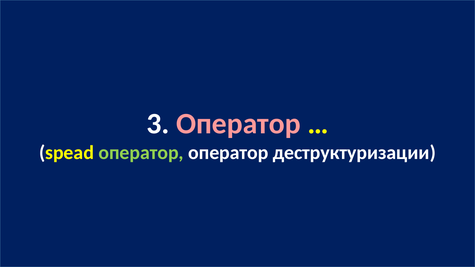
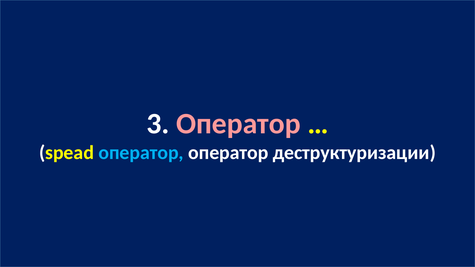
оператор colour: light green -> light blue (141, 153)
